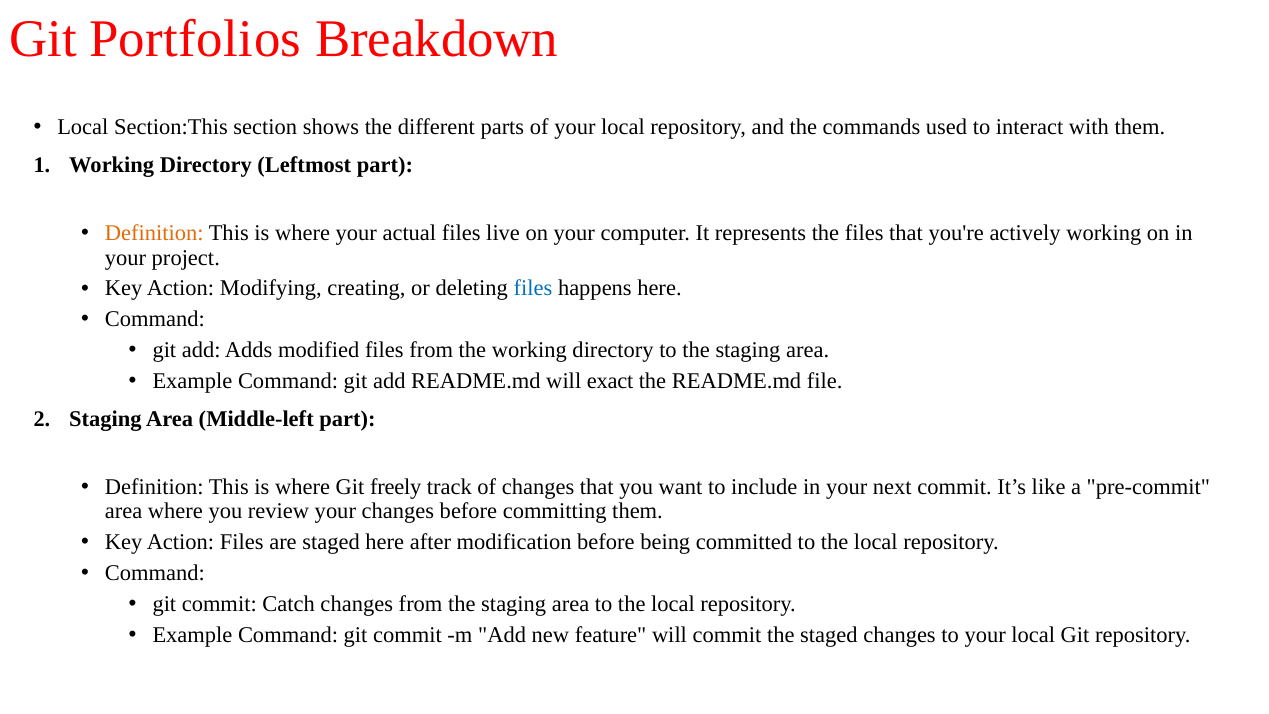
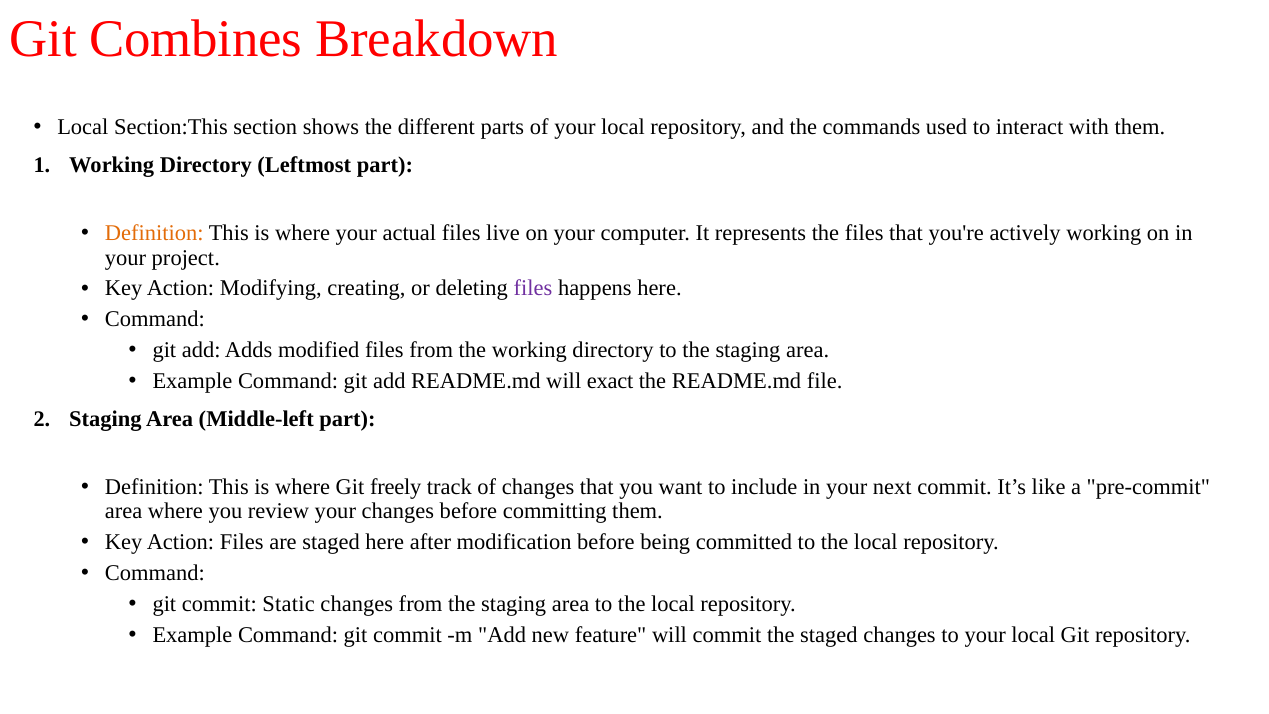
Portfolios: Portfolios -> Combines (196, 39)
files colour: blue -> purple (533, 288)
Catch: Catch -> Static (289, 604)
